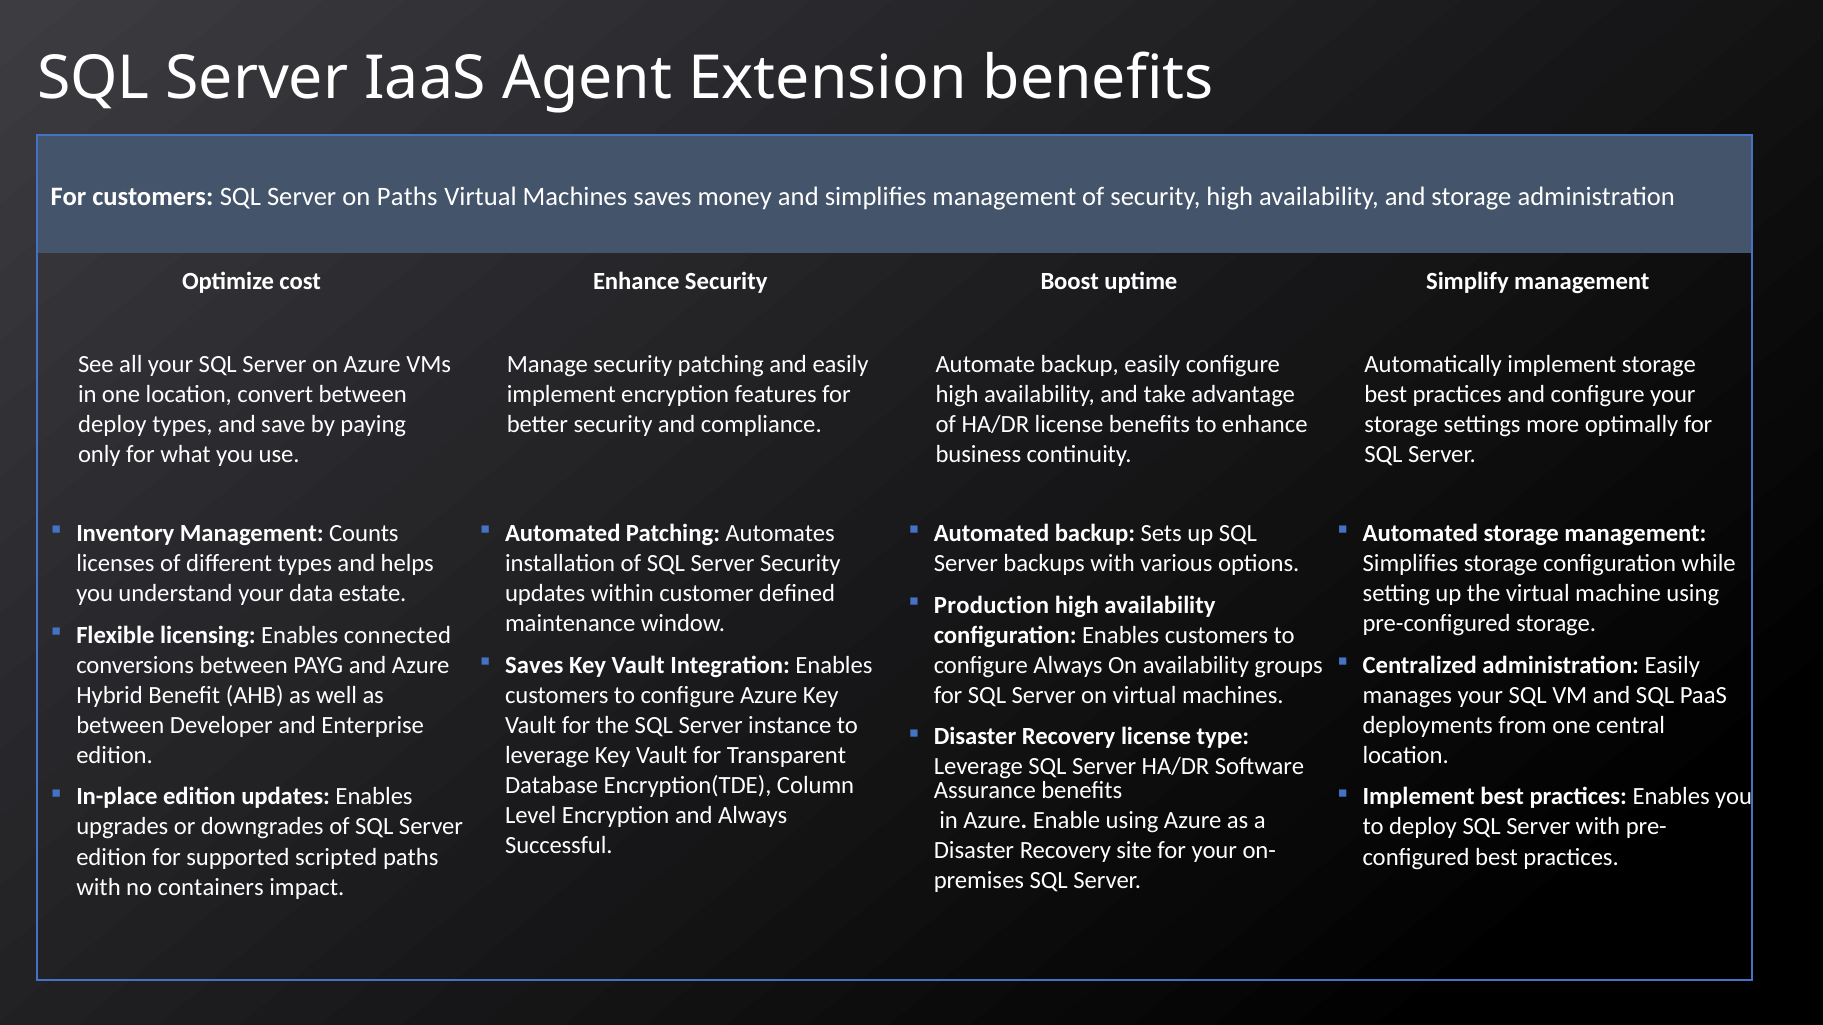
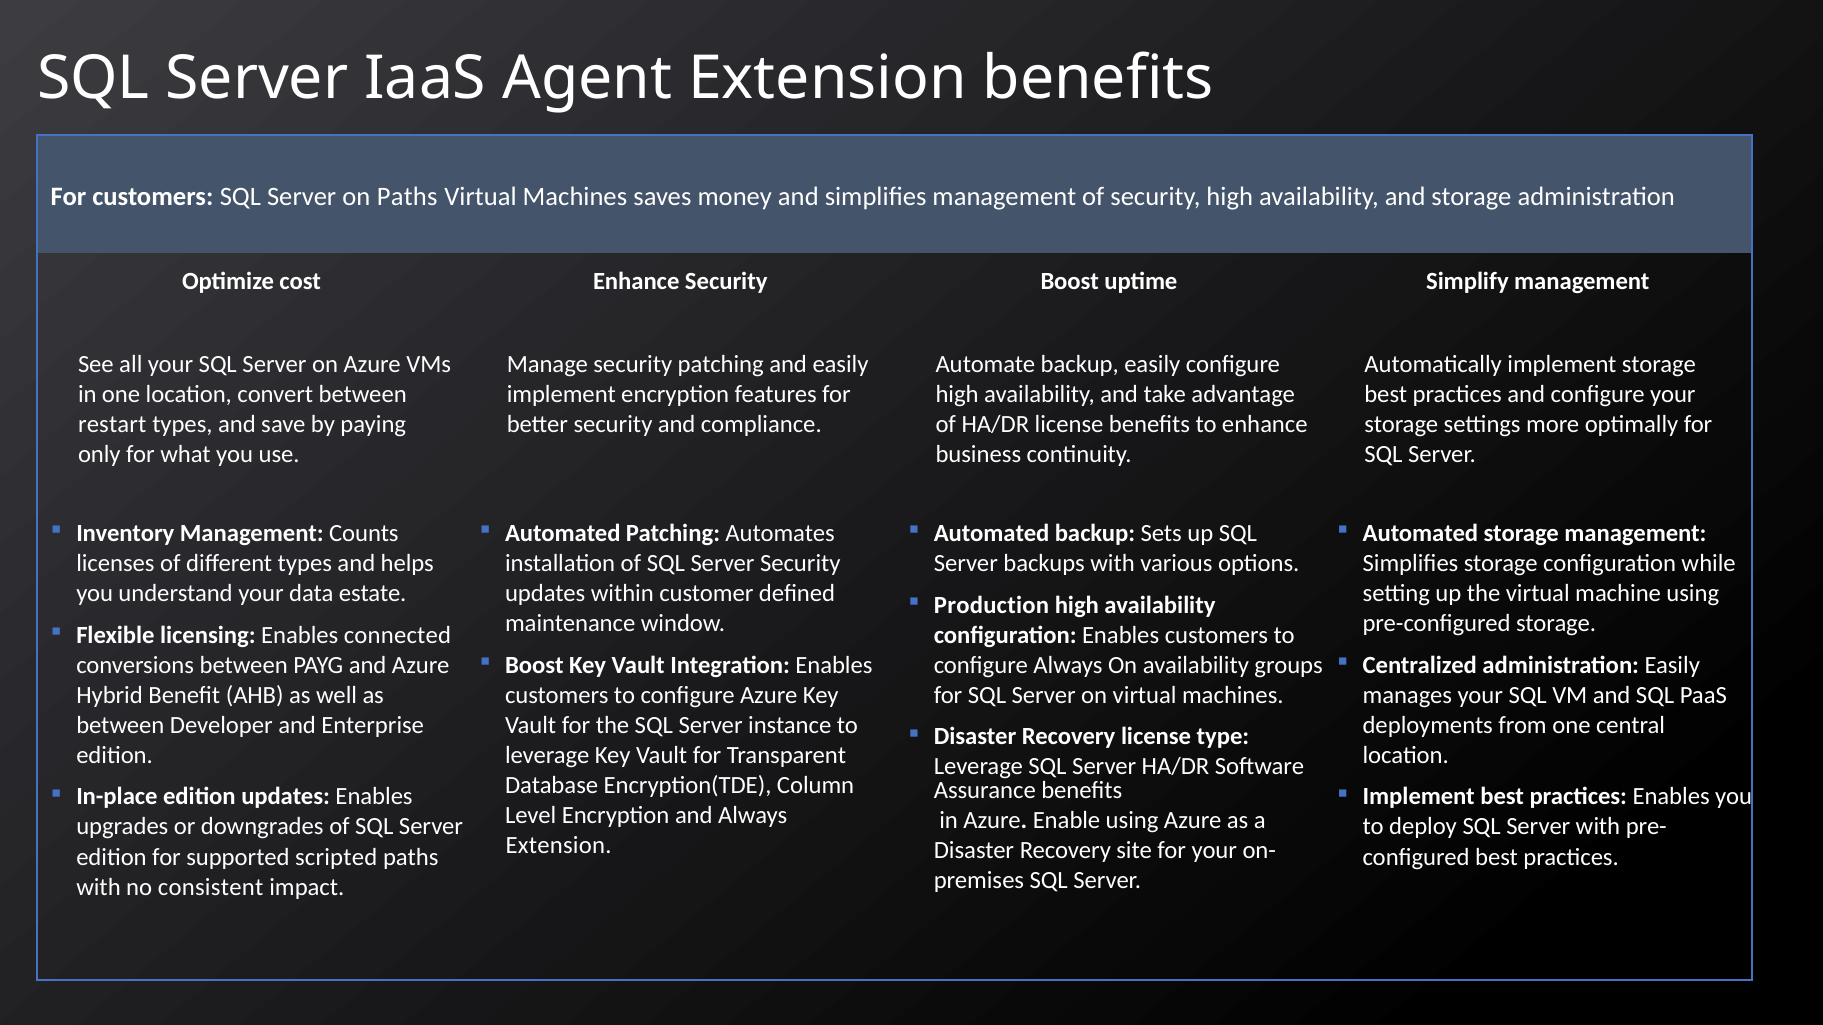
deploy: deploy -> restart (112, 424)
Saves: Saves -> Boost (534, 665)
Successful: Successful -> Extension (559, 846)
containers: containers -> consistent (211, 887)
